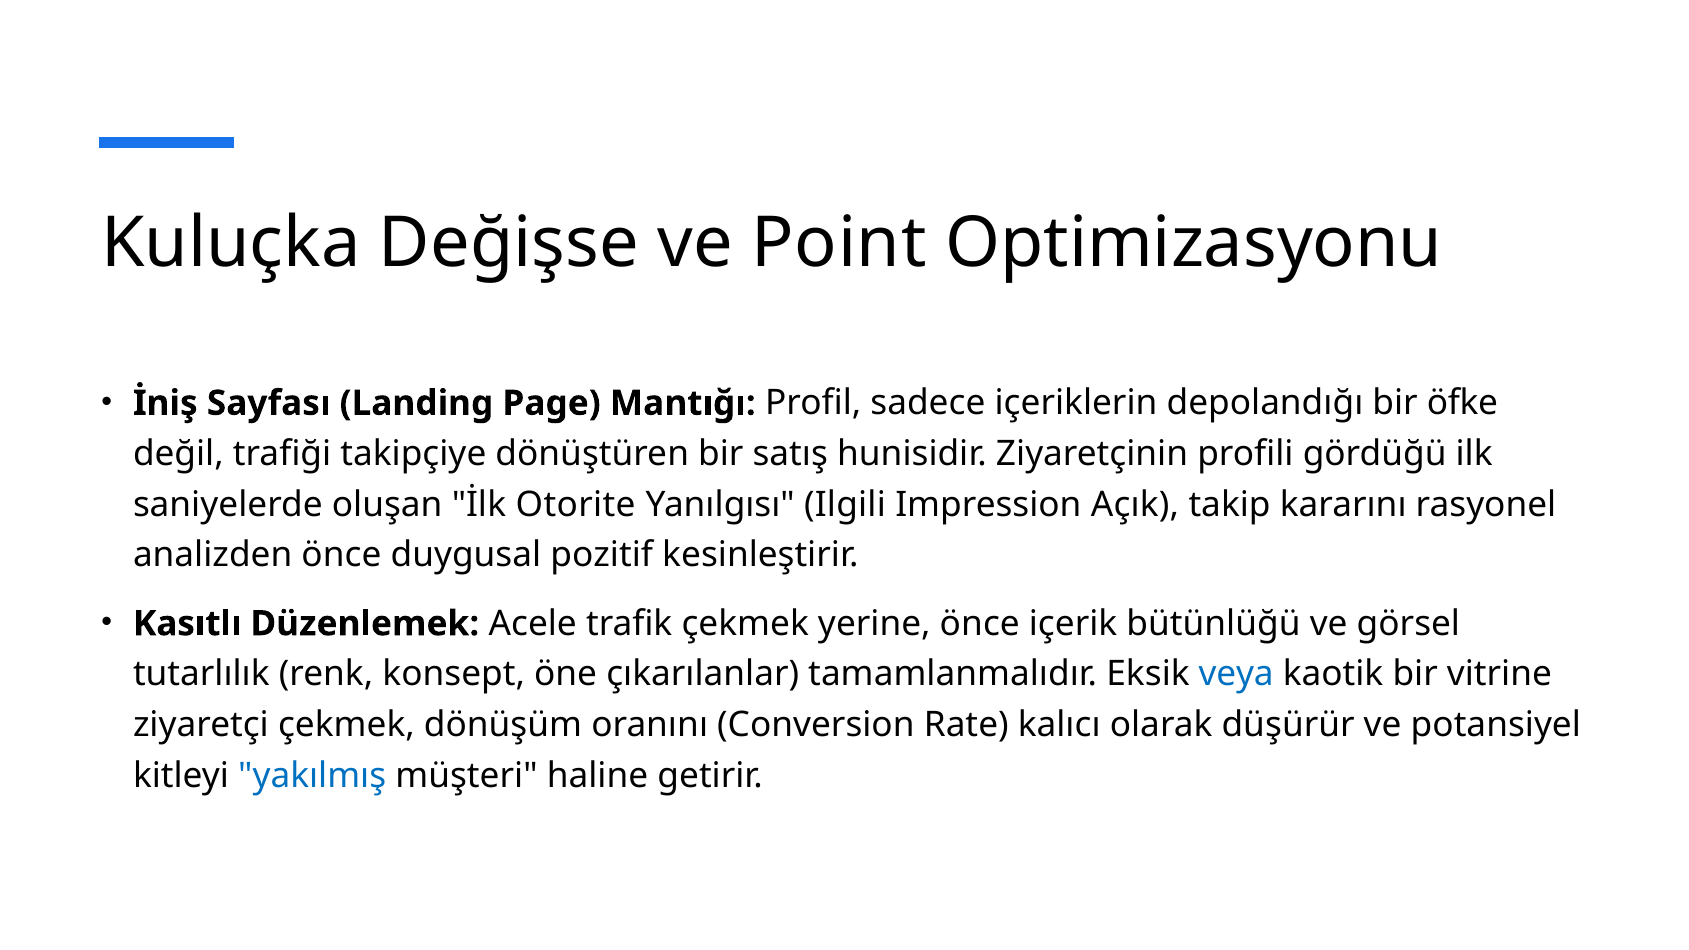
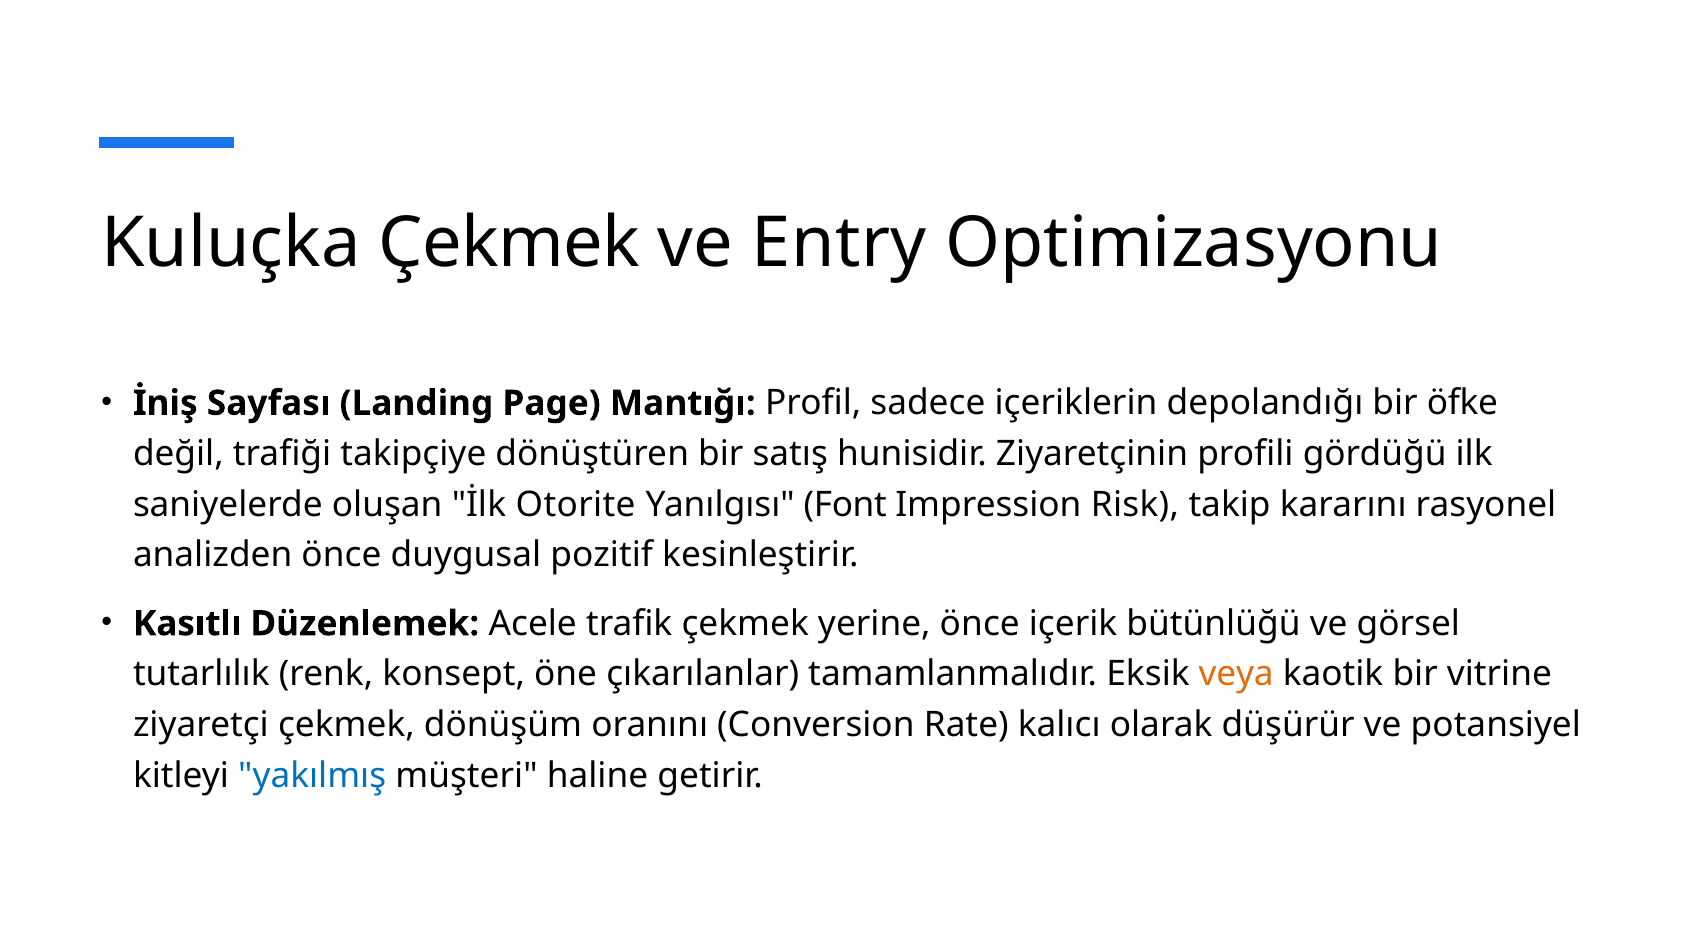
Kuluçka Değişse: Değişse -> Çekmek (509, 243)
Point: Point -> Entry (839, 243)
Ilgili: Ilgili -> Font (845, 505)
Açık: Açık -> Risk (1135, 505)
veya colour: blue -> orange (1236, 674)
